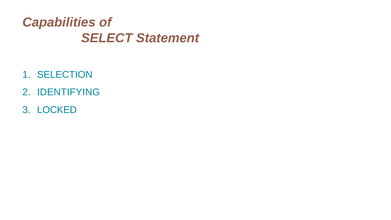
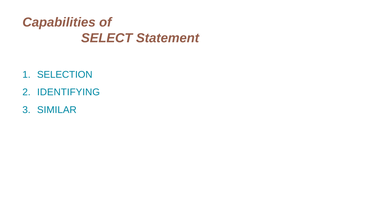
LOCKED: LOCKED -> SIMILAR (57, 110)
